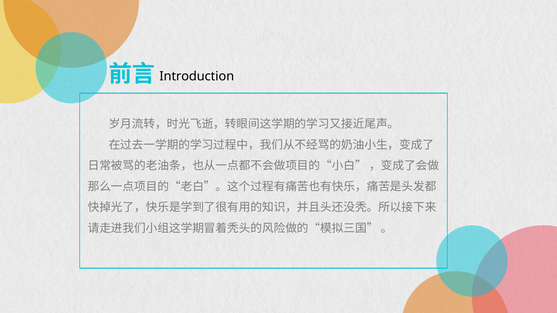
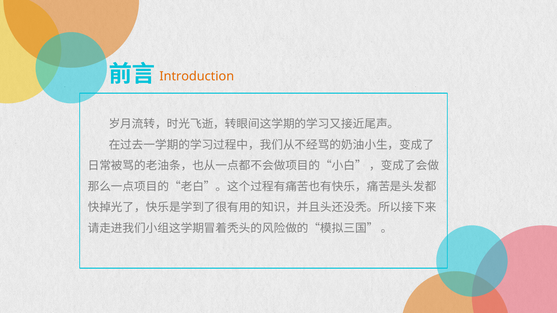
Introduction colour: black -> orange (197, 77)
